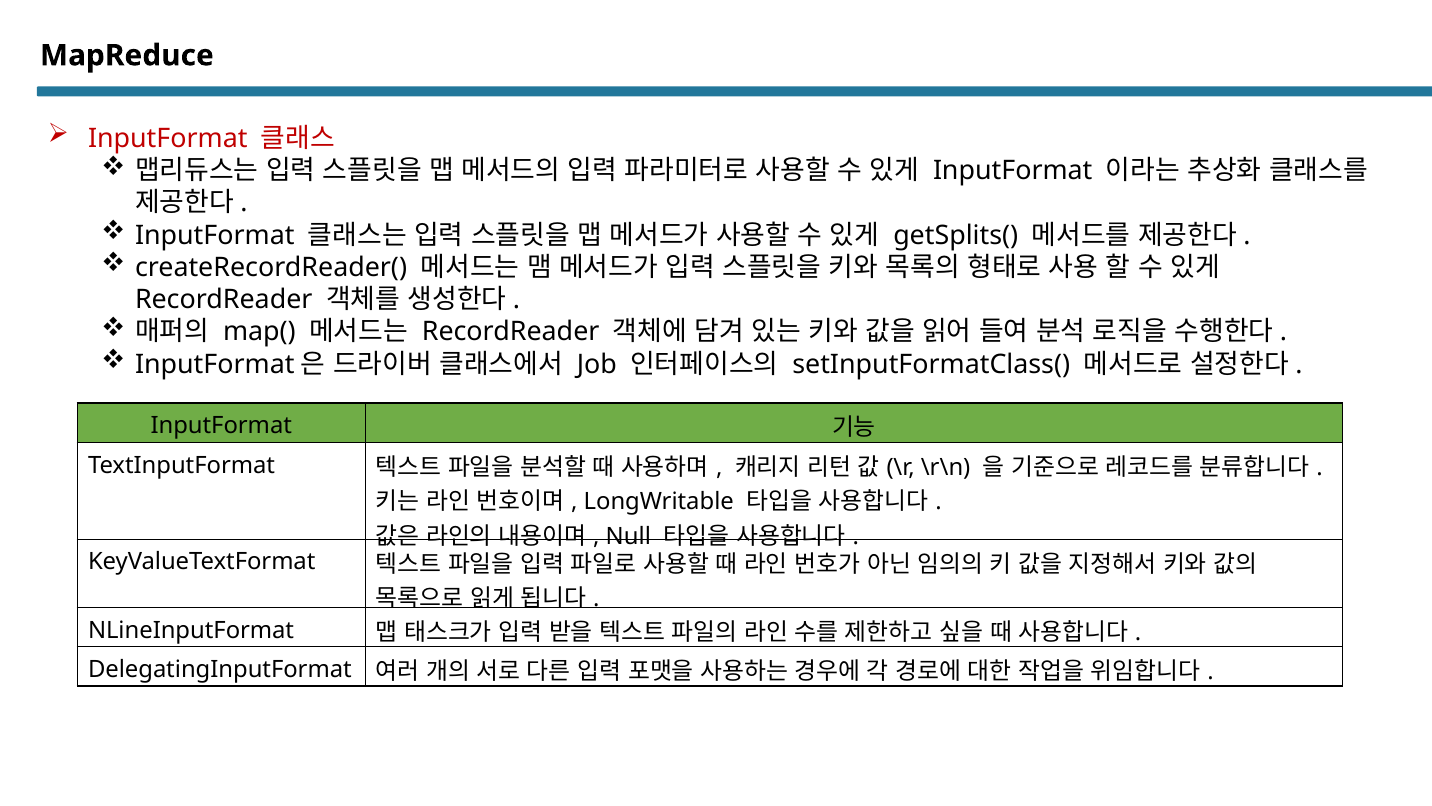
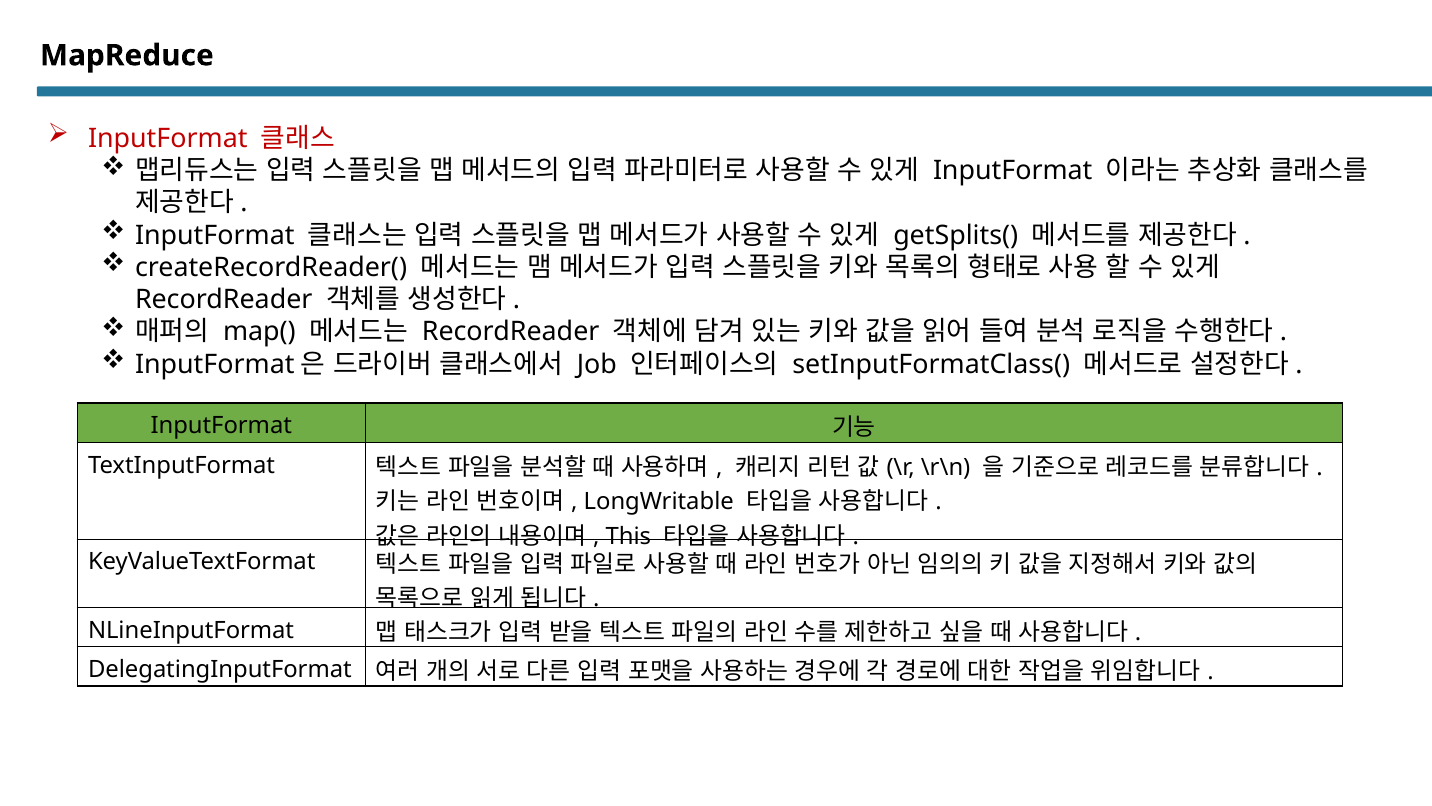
Null: Null -> This (628, 536)
